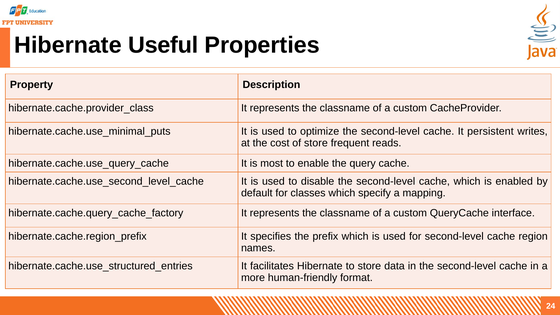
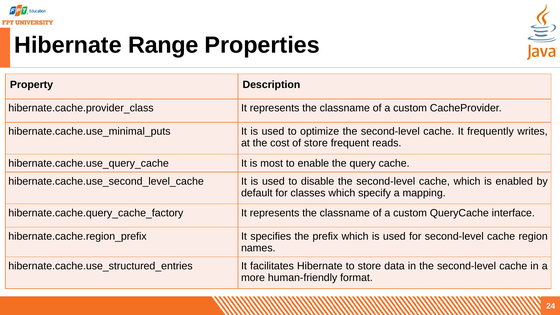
Useful: Useful -> Range (163, 45)
persistent: persistent -> frequently (490, 131)
